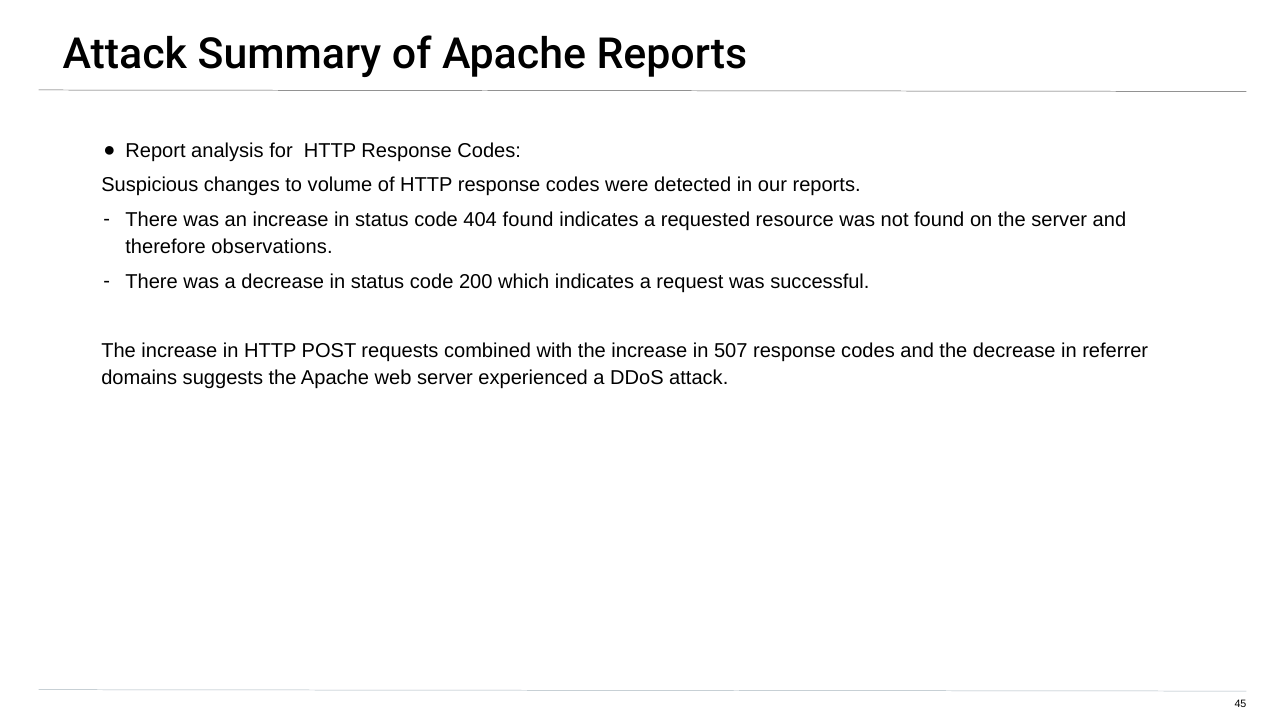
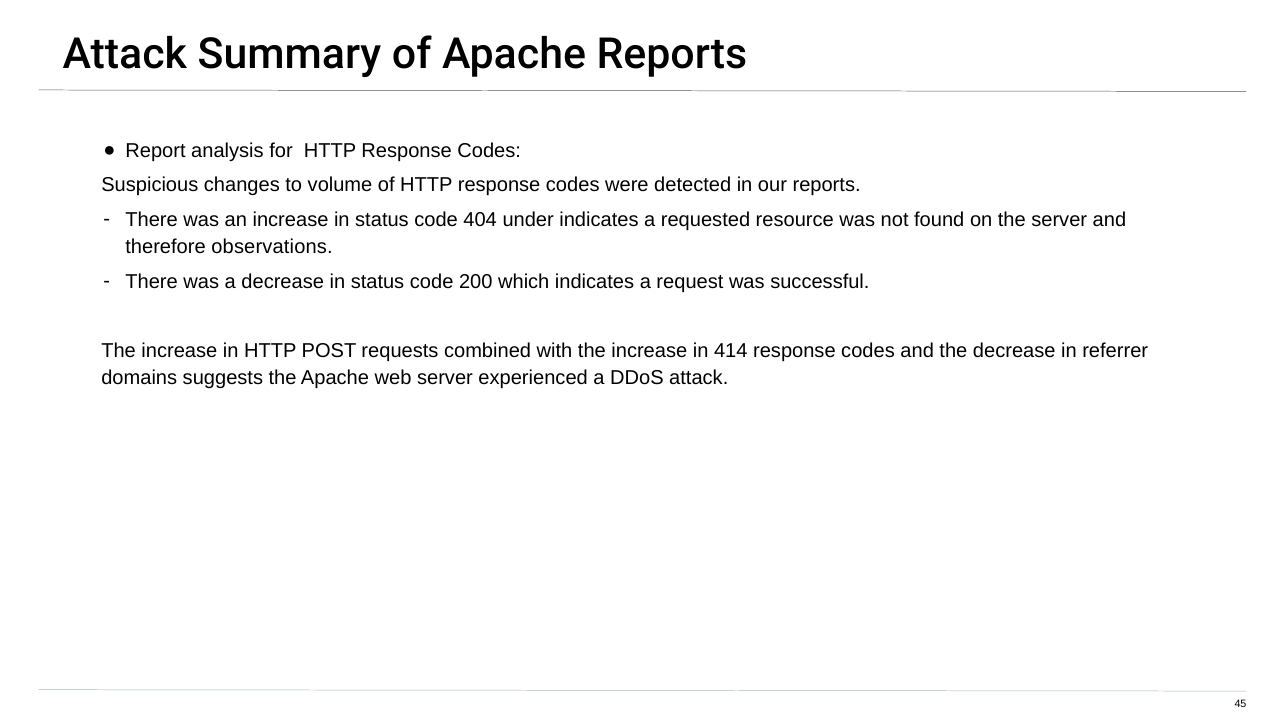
404 found: found -> under (528, 220)
507: 507 -> 414 (731, 350)
